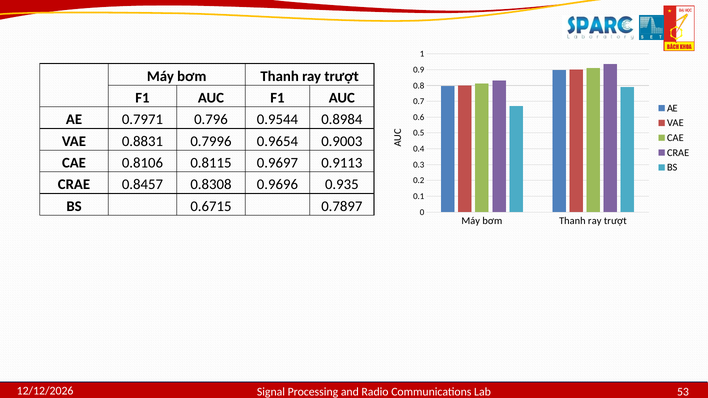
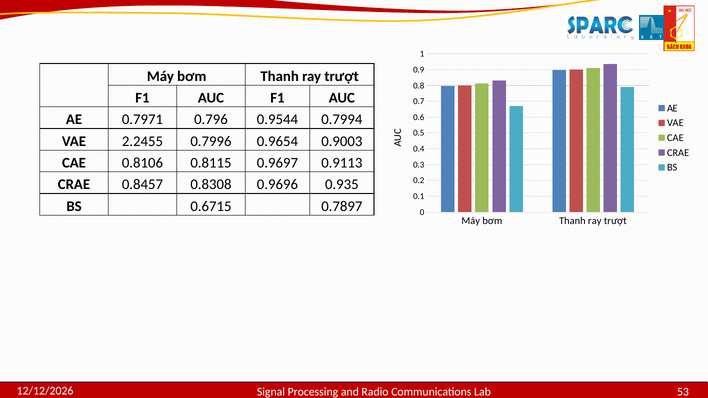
0.8984: 0.8984 -> 0.7994 (342, 120)
0.8831: 0.8831 -> 2.2455 (142, 141)
